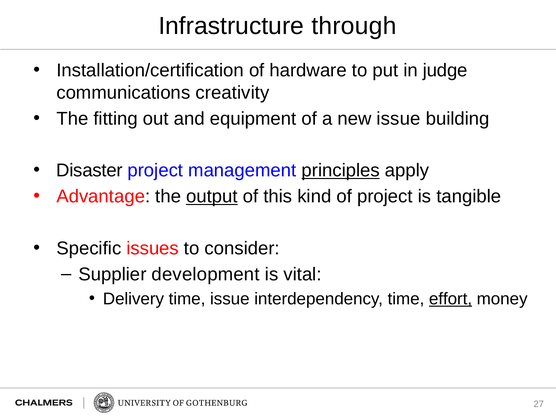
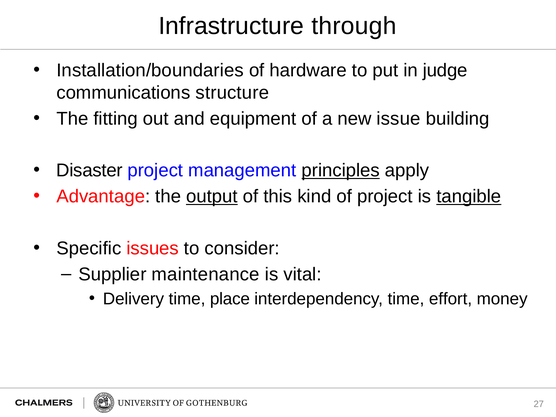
Installation/certification: Installation/certification -> Installation/boundaries (150, 70)
creativity: creativity -> structure (232, 93)
tangible underline: none -> present (469, 196)
development: development -> maintenance (206, 274)
time issue: issue -> place (230, 299)
effort underline: present -> none (451, 299)
